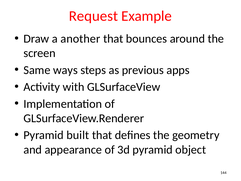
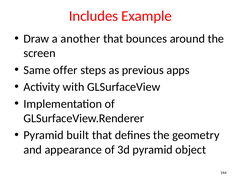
Request: Request -> Includes (94, 16)
ways: ways -> offer (65, 70)
